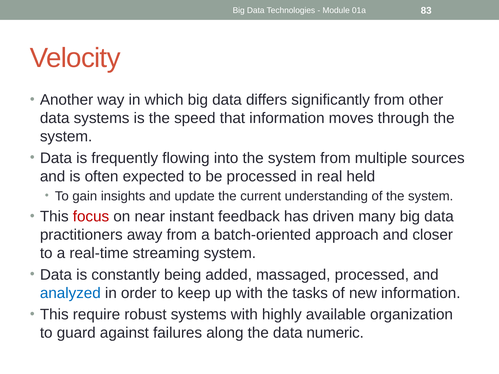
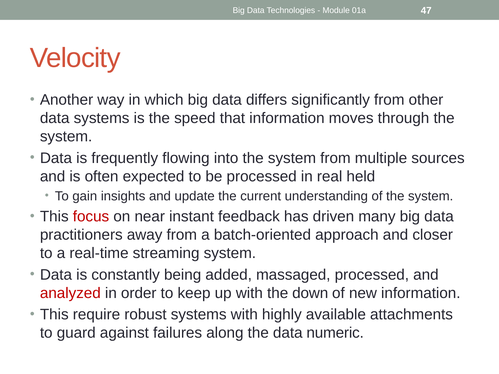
83: 83 -> 47 (426, 11)
analyzed colour: blue -> red (70, 293)
tasks: tasks -> down (310, 293)
organization: organization -> attachments (412, 315)
